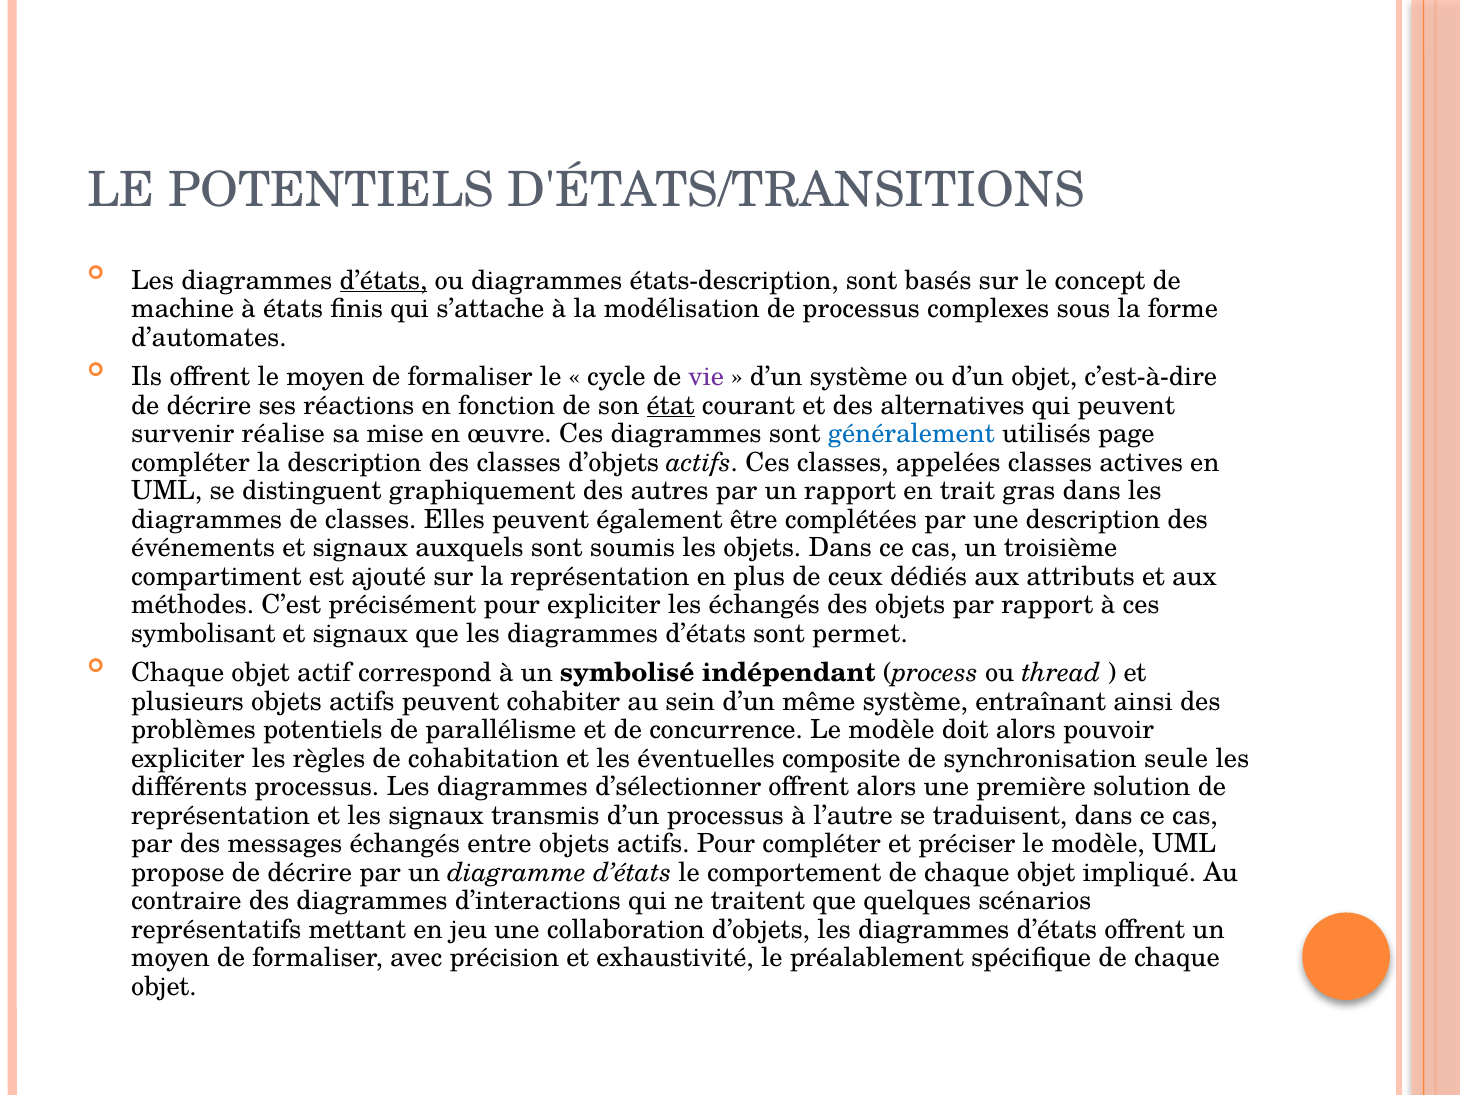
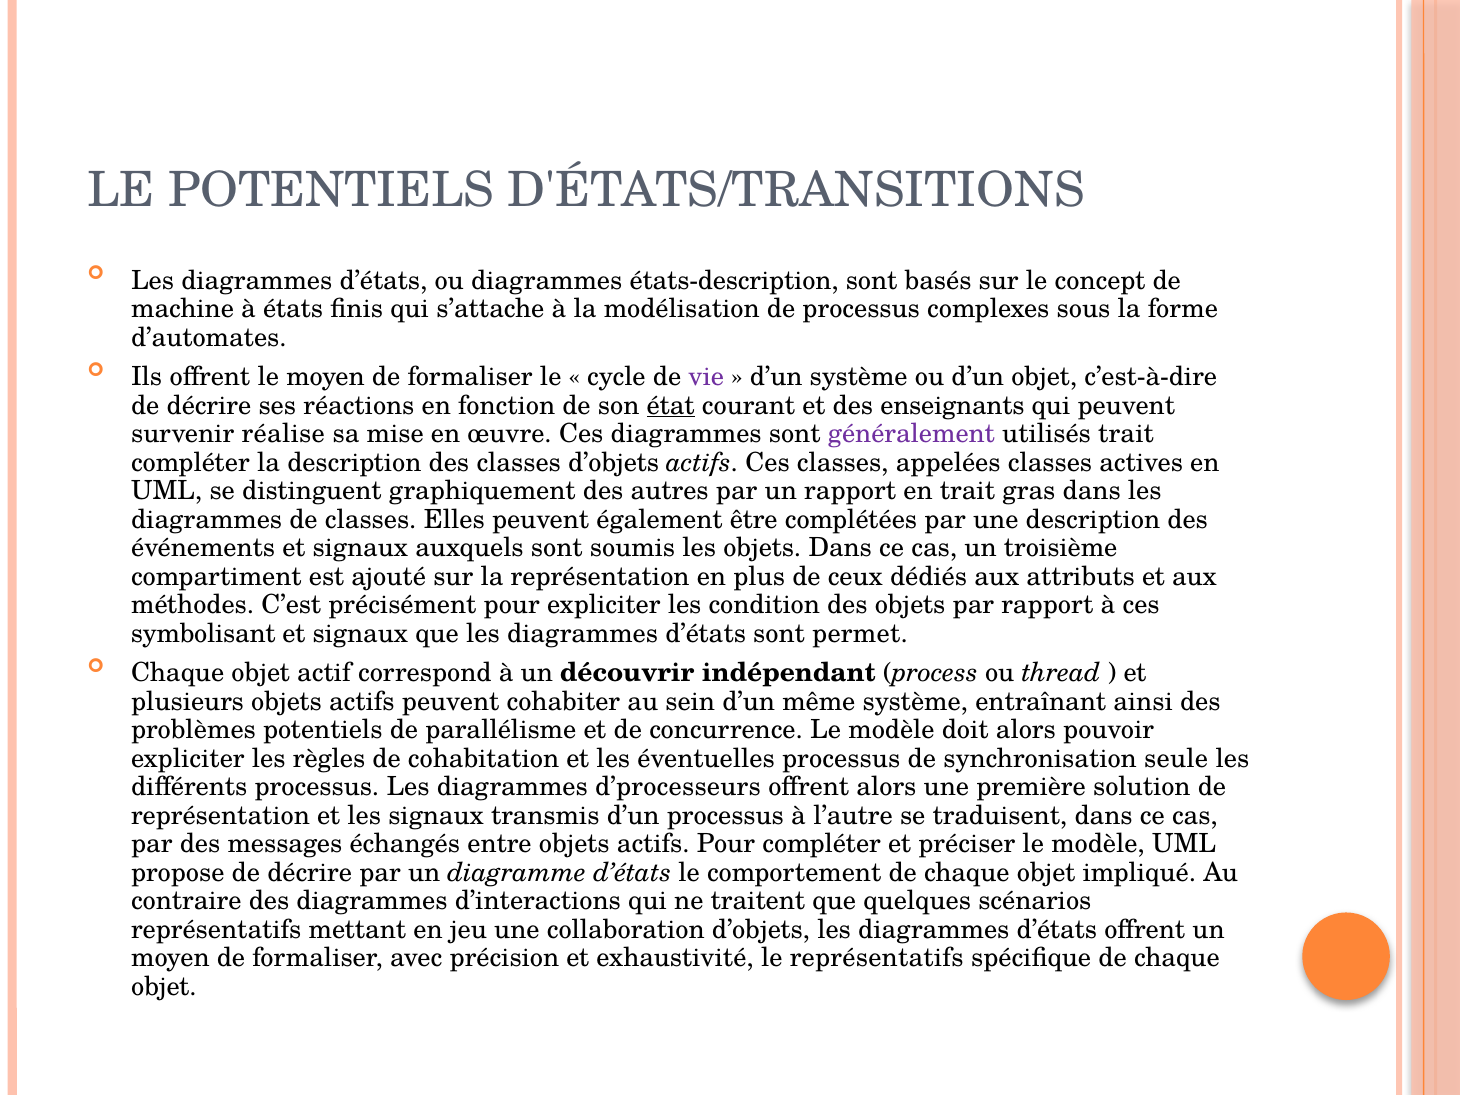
d’états underline: present -> none (383, 280)
alternatives: alternatives -> enseignants (952, 405)
généralement colour: blue -> purple (911, 434)
utilisés page: page -> trait (1126, 434)
les échangés: échangés -> condition (764, 605)
symbolisé: symbolisé -> découvrir (627, 673)
éventuelles composite: composite -> processus (841, 758)
d’sélectionner: d’sélectionner -> d’processeurs (678, 787)
le préalablement: préalablement -> représentatifs (877, 958)
